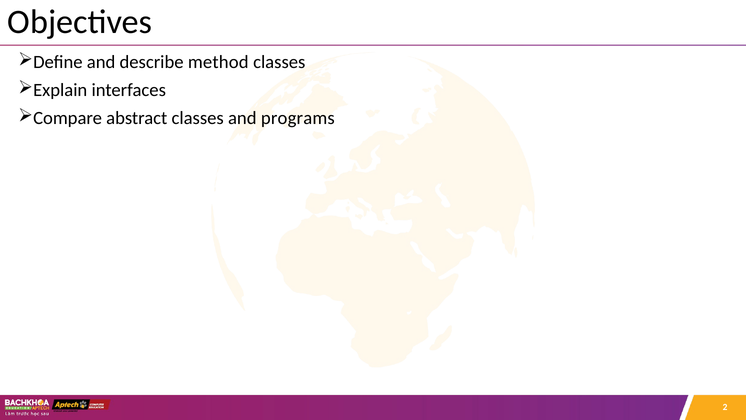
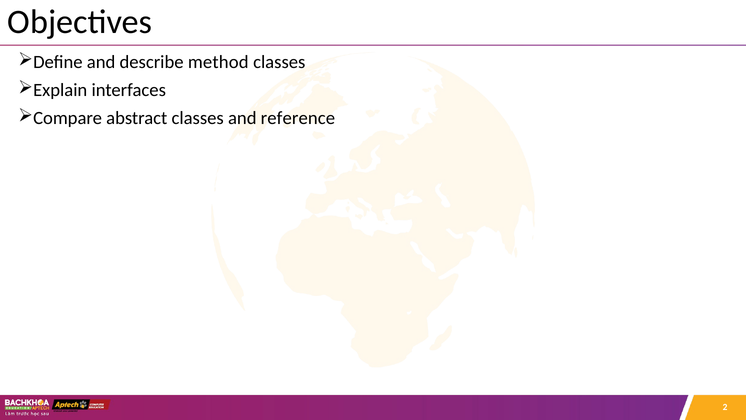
programs: programs -> reference (298, 118)
